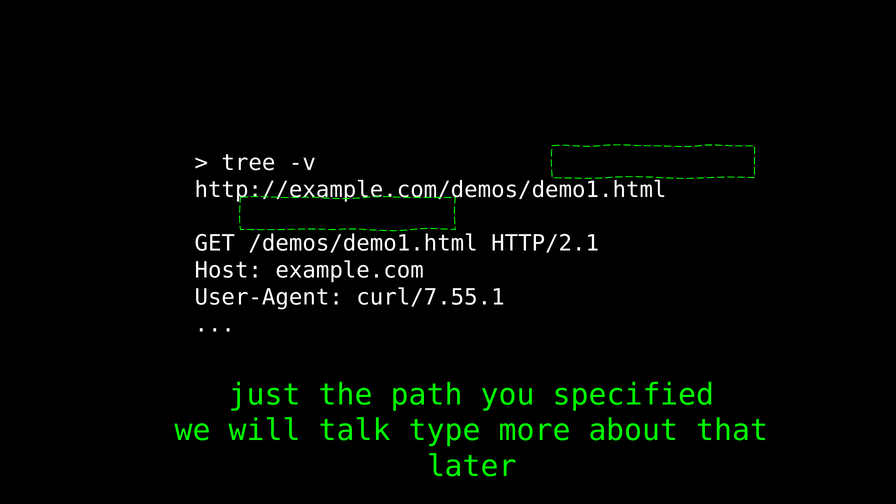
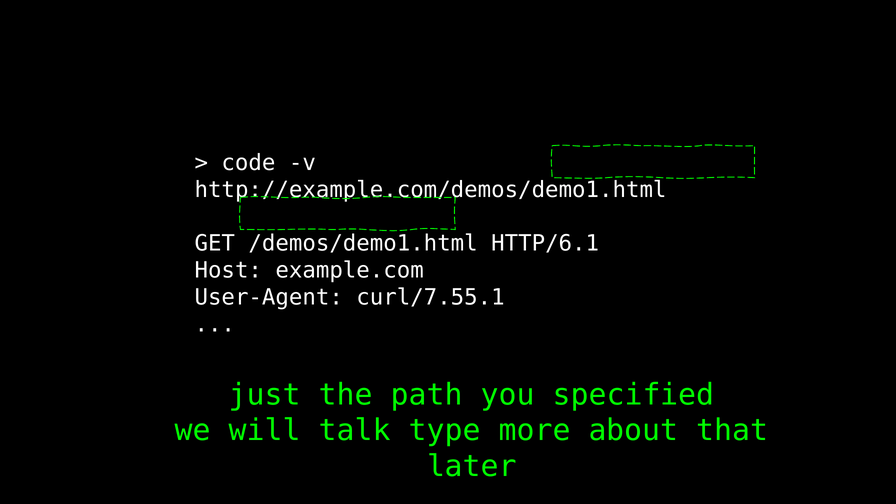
tree: tree -> code (248, 163)
HTTP/2.1: HTTP/2.1 -> HTTP/6.1 (545, 243)
